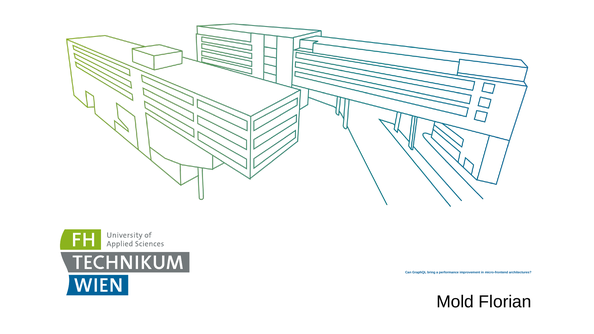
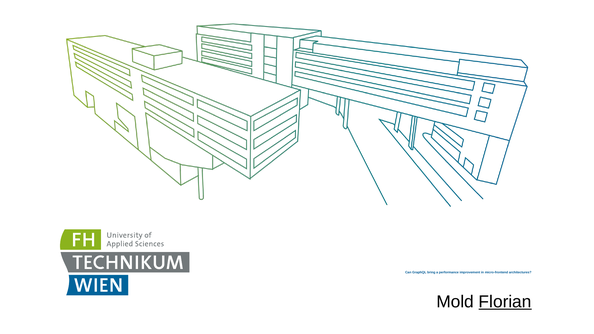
Florian underline: none -> present (505, 302)
